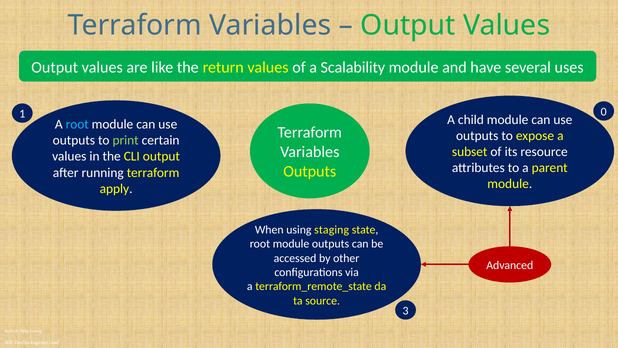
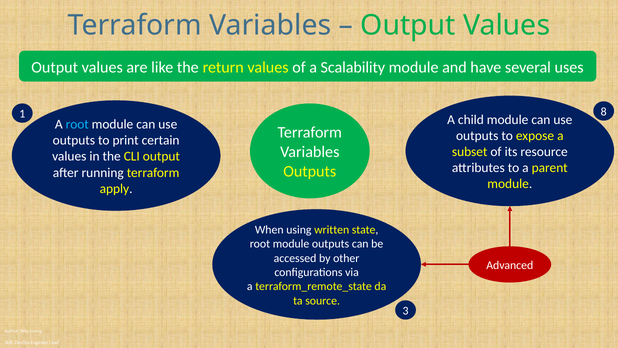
0: 0 -> 8 (604, 112)
print colour: light green -> white (126, 140)
staging: staging -> written (332, 230)
